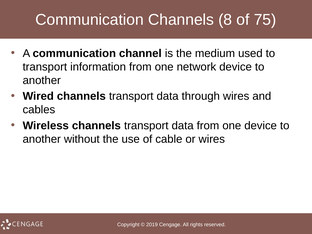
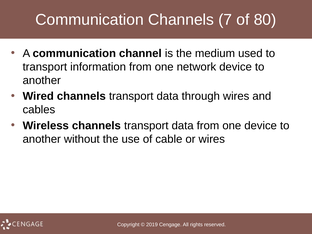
8: 8 -> 7 (225, 20)
75: 75 -> 80 (265, 20)
